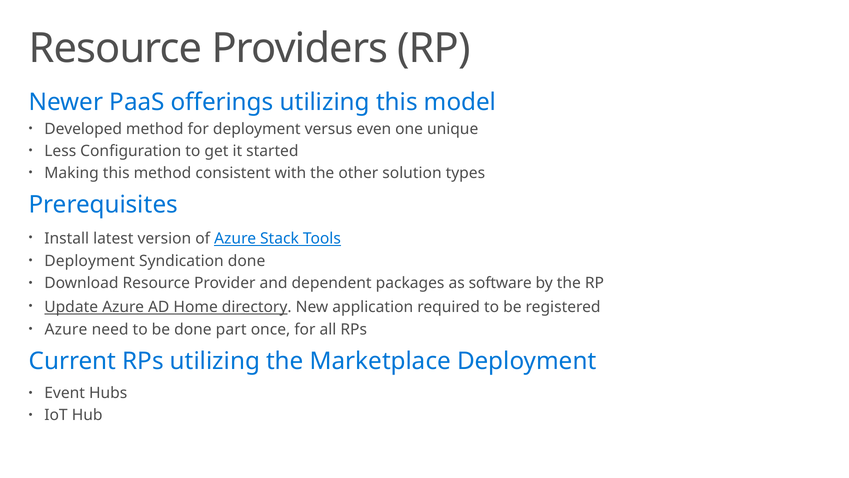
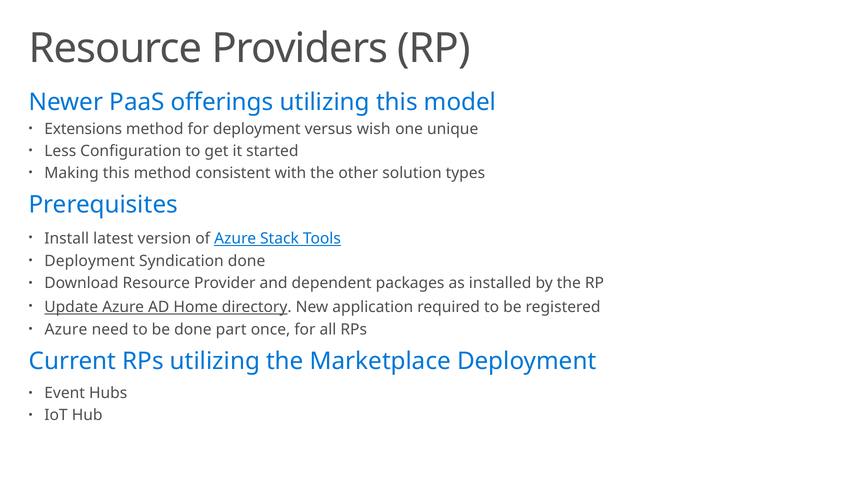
Developed: Developed -> Extensions (83, 129)
even: even -> wish (374, 129)
software: software -> installed (500, 283)
